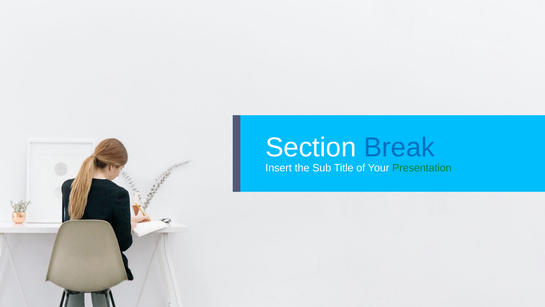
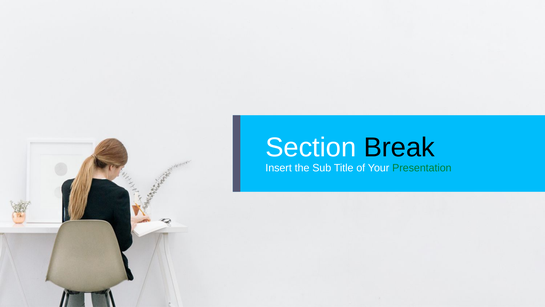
Break colour: blue -> black (399, 147)
